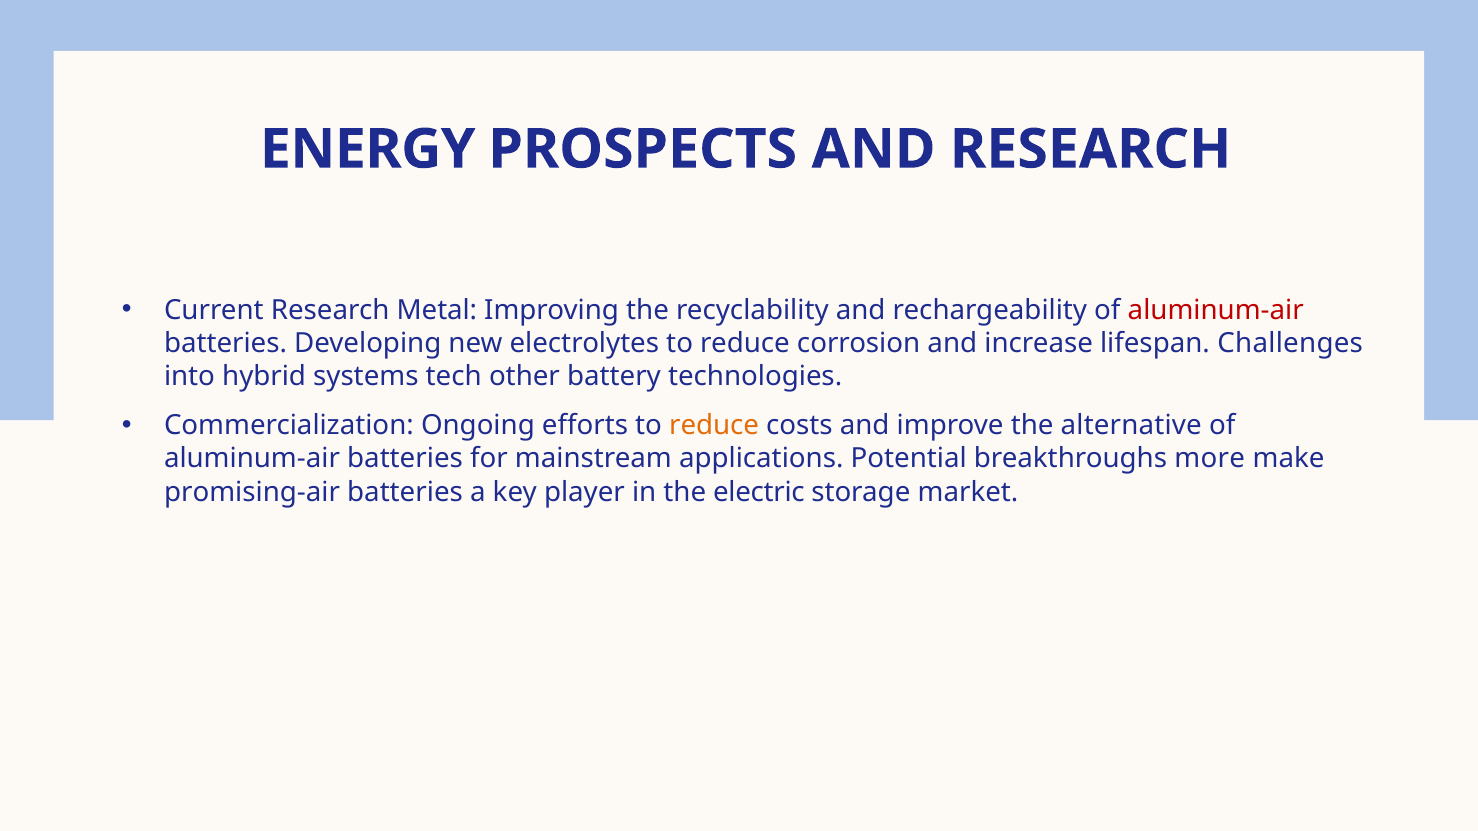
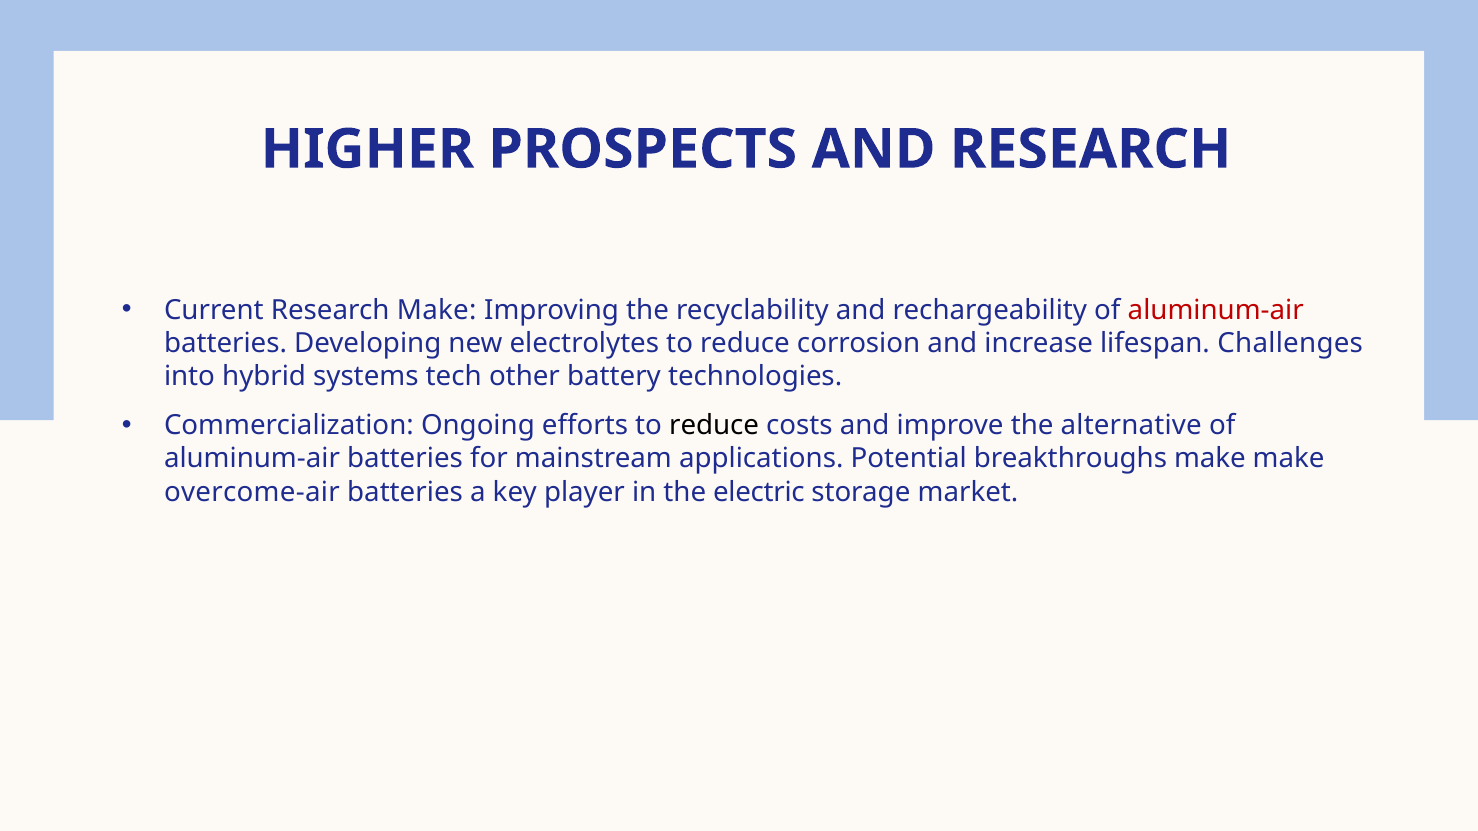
ENERGY: ENERGY -> HIGHER (367, 149)
Research Metal: Metal -> Make (437, 310)
reduce colour: orange -> black (714, 426)
breakthroughs more: more -> make (1210, 459)
promising-air: promising-air -> overcome-air (252, 492)
